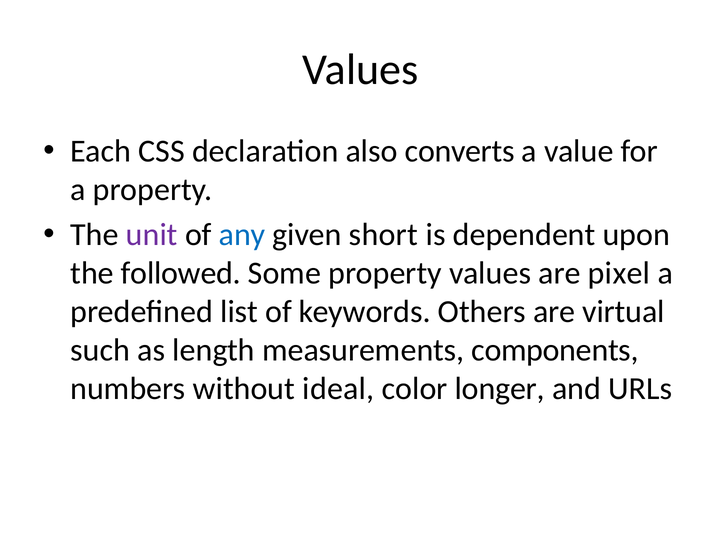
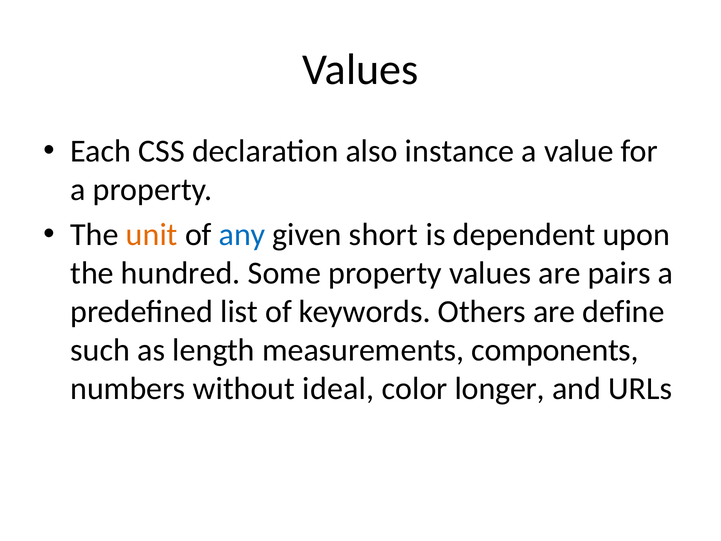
converts: converts -> instance (460, 151)
unit colour: purple -> orange (152, 235)
followed: followed -> hundred (181, 273)
pixel: pixel -> pairs (619, 273)
virtual: virtual -> define (623, 312)
